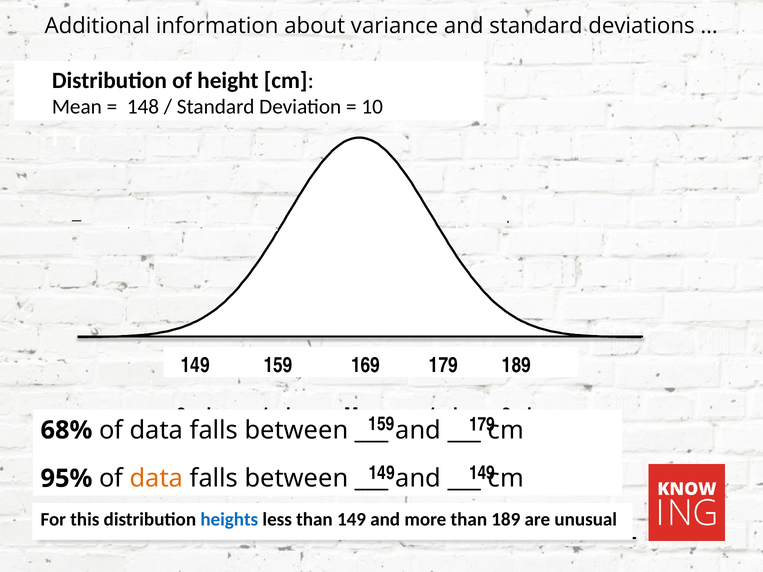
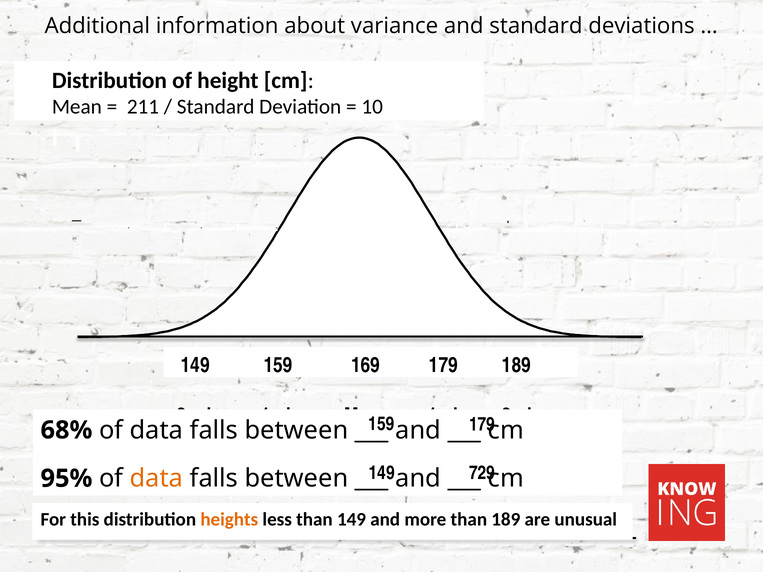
148: 148 -> 211 (143, 107)
149: 149 -> 729 (482, 473)
heights colour: blue -> orange (229, 520)
